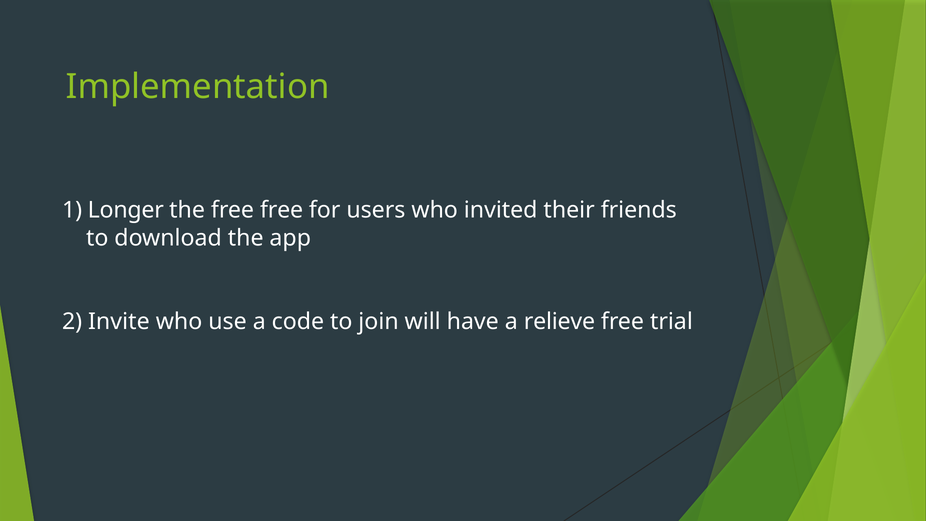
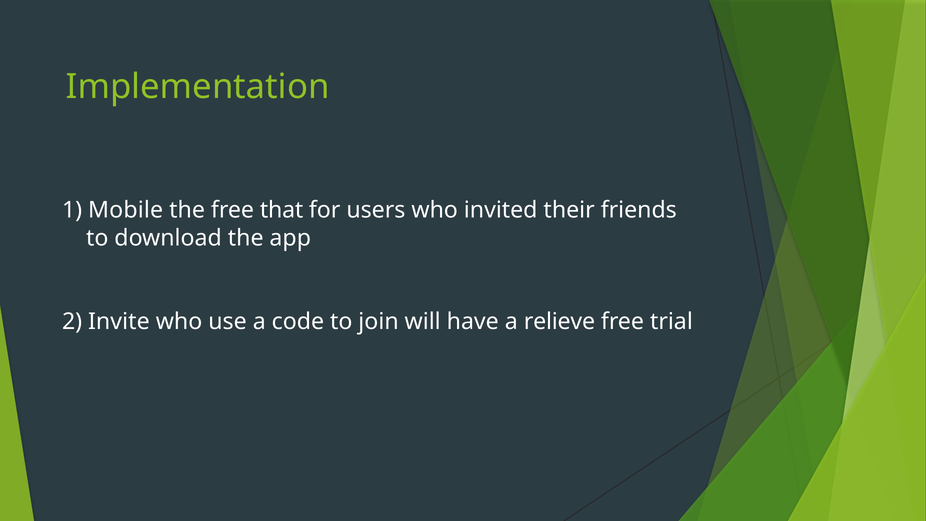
Longer: Longer -> Mobile (126, 210)
free free: free -> that (282, 210)
